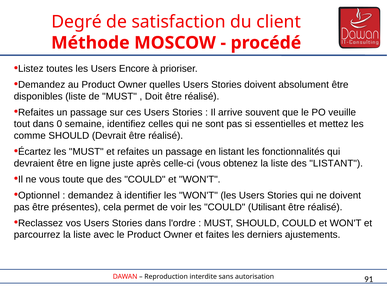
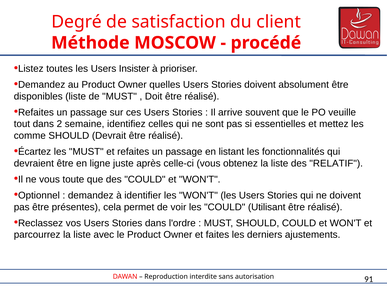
Encore: Encore -> Insister (134, 69)
0: 0 -> 2 (59, 124)
des LISTANT: LISTANT -> RELATIF (336, 164)
